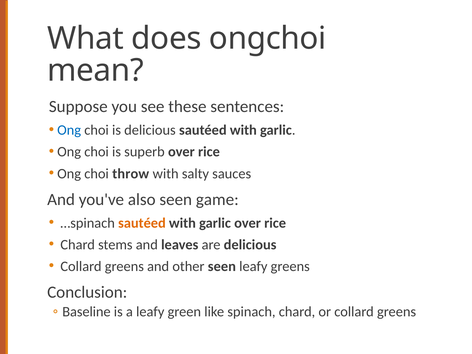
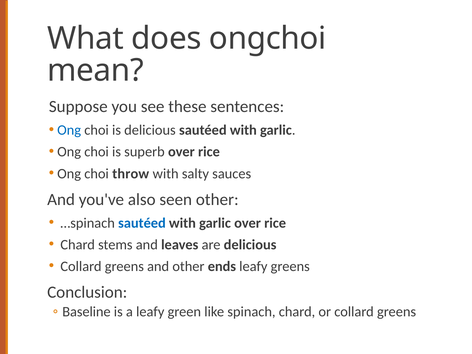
seen game: game -> other (217, 199)
sautéed colour: orange -> blue (142, 223)
other seen: seen -> ends (222, 266)
